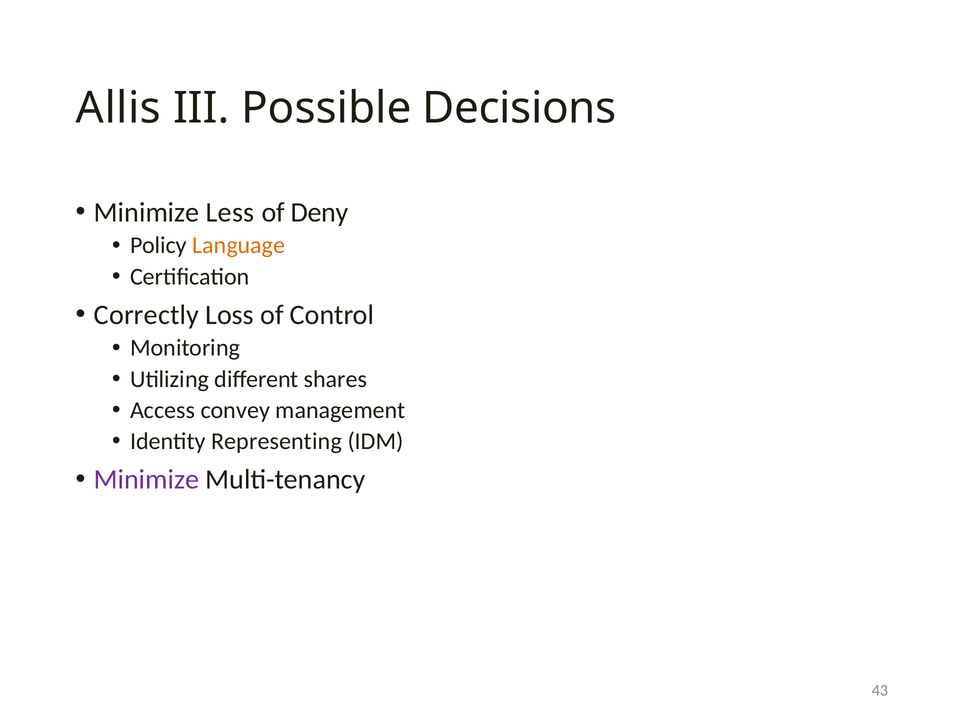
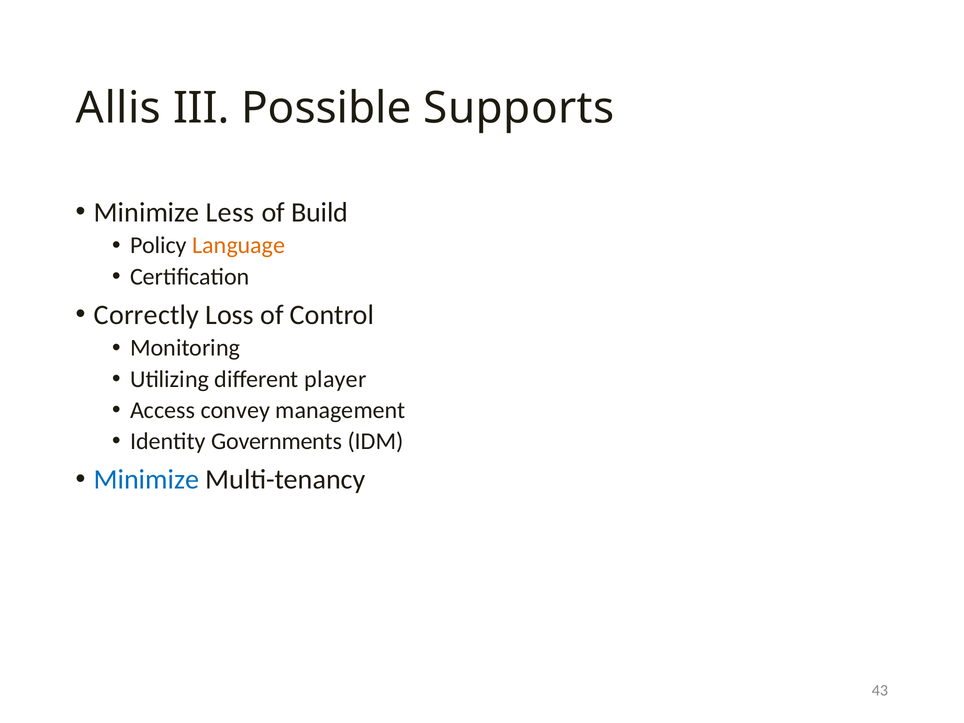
Decisions: Decisions -> Supports (519, 108)
Deny: Deny -> Build (320, 212)
shares: shares -> player (335, 379)
Representing: Representing -> Governments (277, 441)
Minimize colour: purple -> blue (147, 479)
